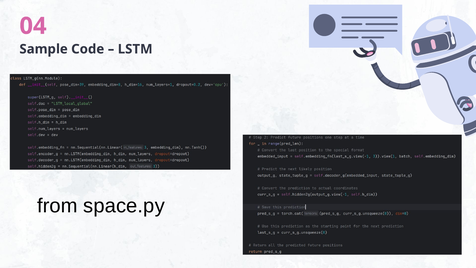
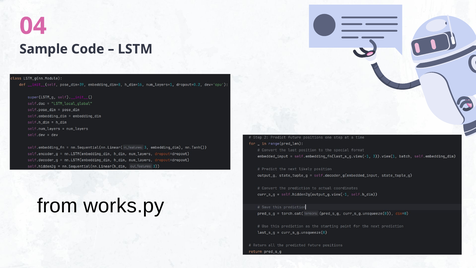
space.py: space.py -> works.py (124, 206)
